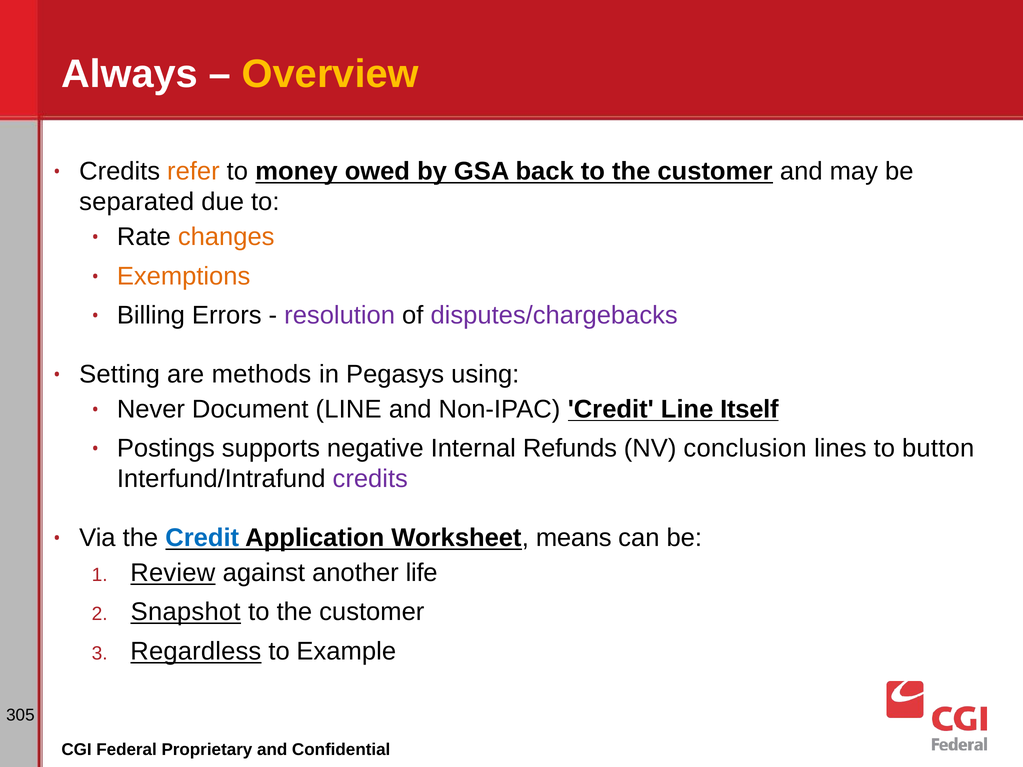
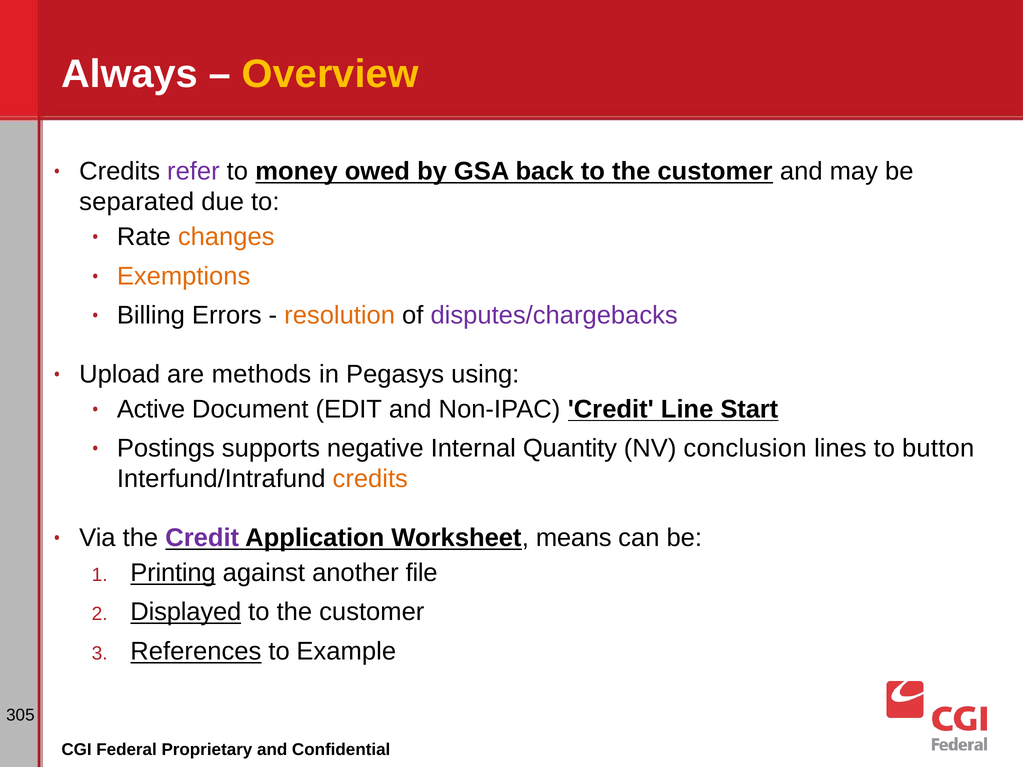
refer colour: orange -> purple (193, 171)
resolution colour: purple -> orange (340, 315)
Setting: Setting -> Upload (120, 374)
Never: Never -> Active (151, 409)
Document LINE: LINE -> EDIT (349, 409)
Itself: Itself -> Start (749, 409)
Refunds: Refunds -> Quantity (570, 449)
credits colour: purple -> orange (370, 479)
Credit colour: blue -> purple (202, 538)
Review: Review -> Printing (173, 573)
life: life -> file (422, 573)
Snapshot: Snapshot -> Displayed (186, 612)
Regardless: Regardless -> References (196, 651)
